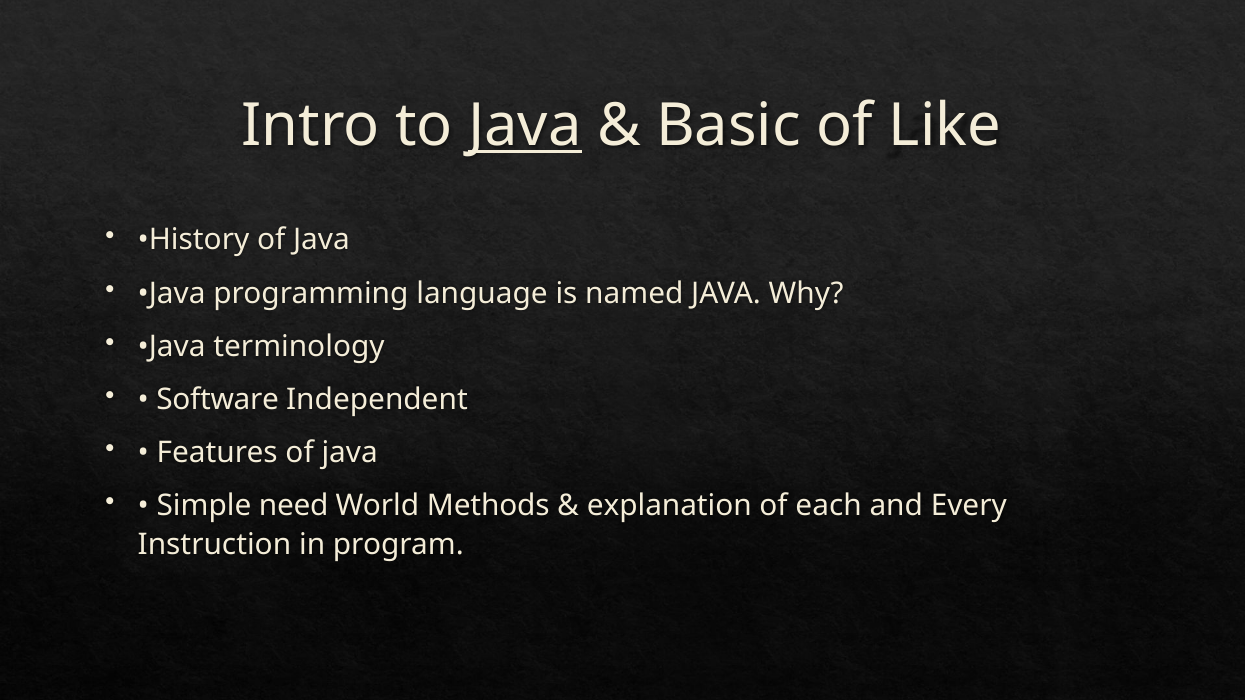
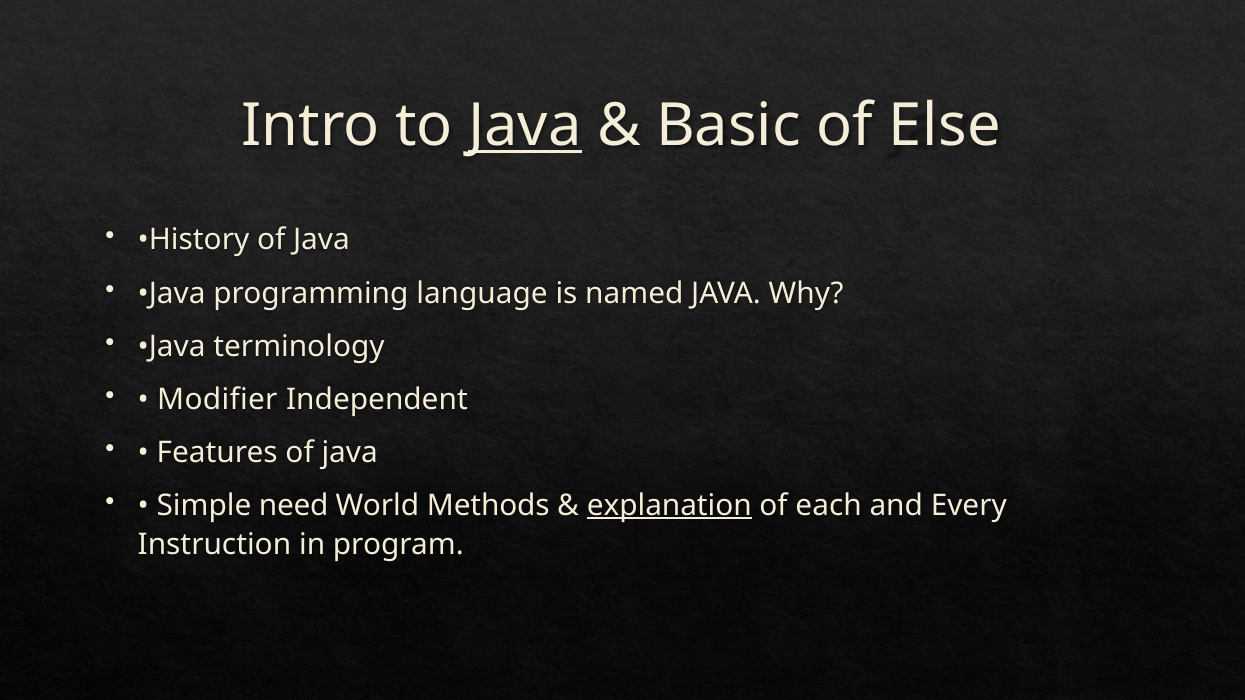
Like: Like -> Else (945, 126)
Software: Software -> Modifier (217, 400)
explanation underline: none -> present (669, 506)
